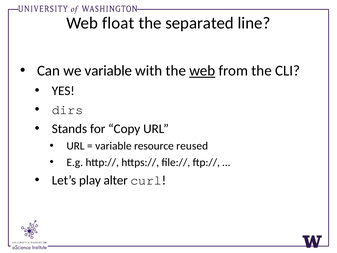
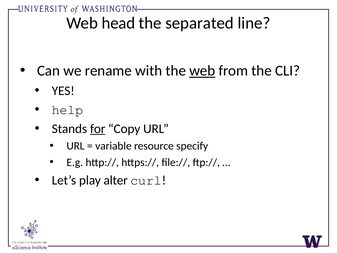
float: float -> head (118, 23)
we variable: variable -> rename (108, 71)
dirs: dirs -> help (67, 110)
for underline: none -> present (98, 129)
reused: reused -> specify (192, 146)
